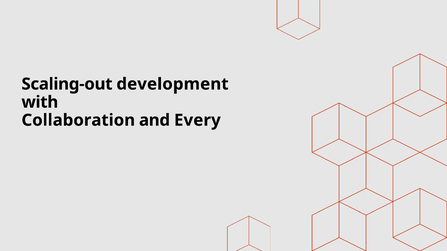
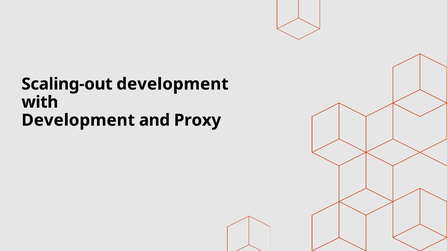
Collaboration: Collaboration -> Development (78, 120)
Every: Every -> Proxy (197, 120)
